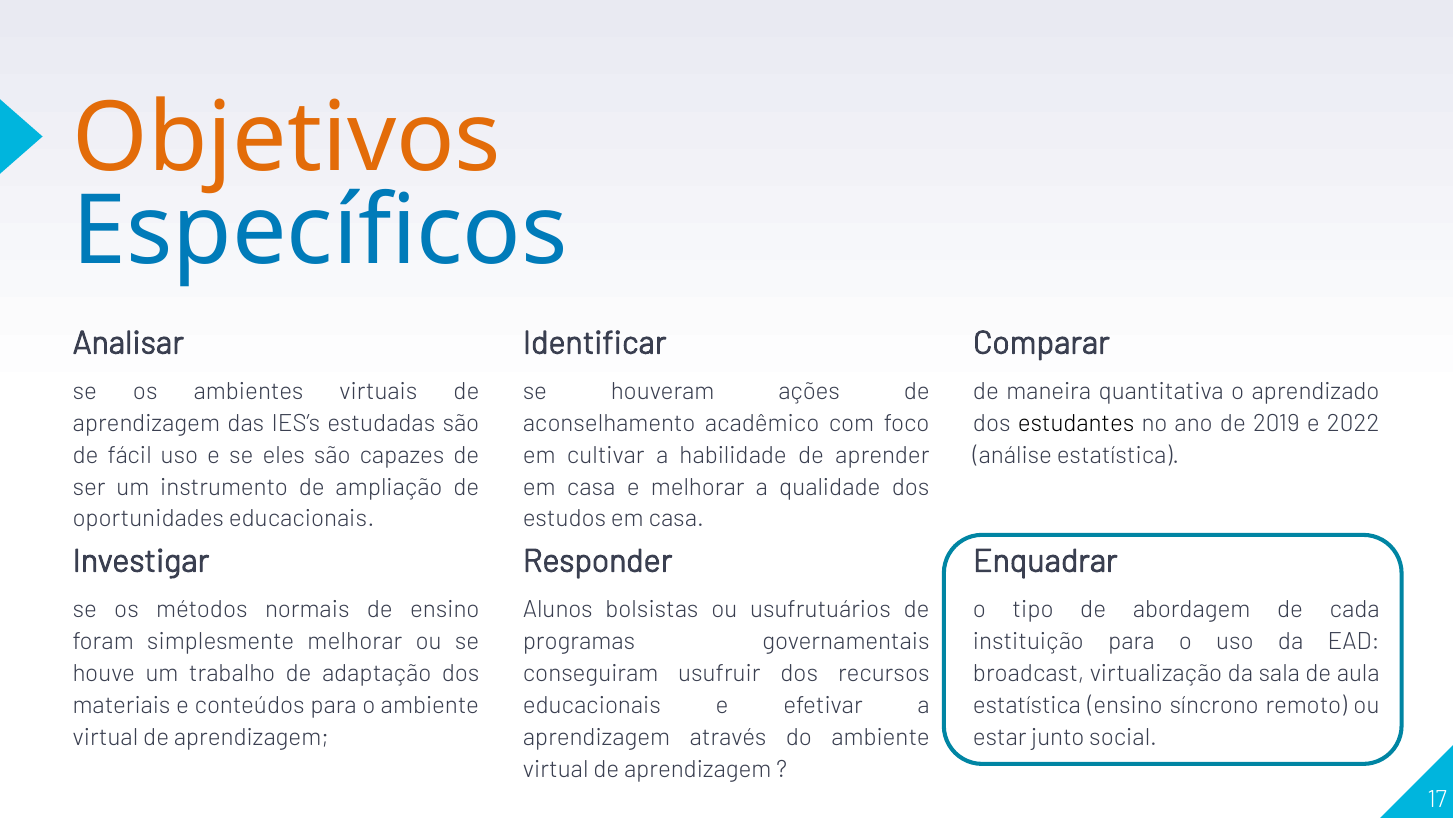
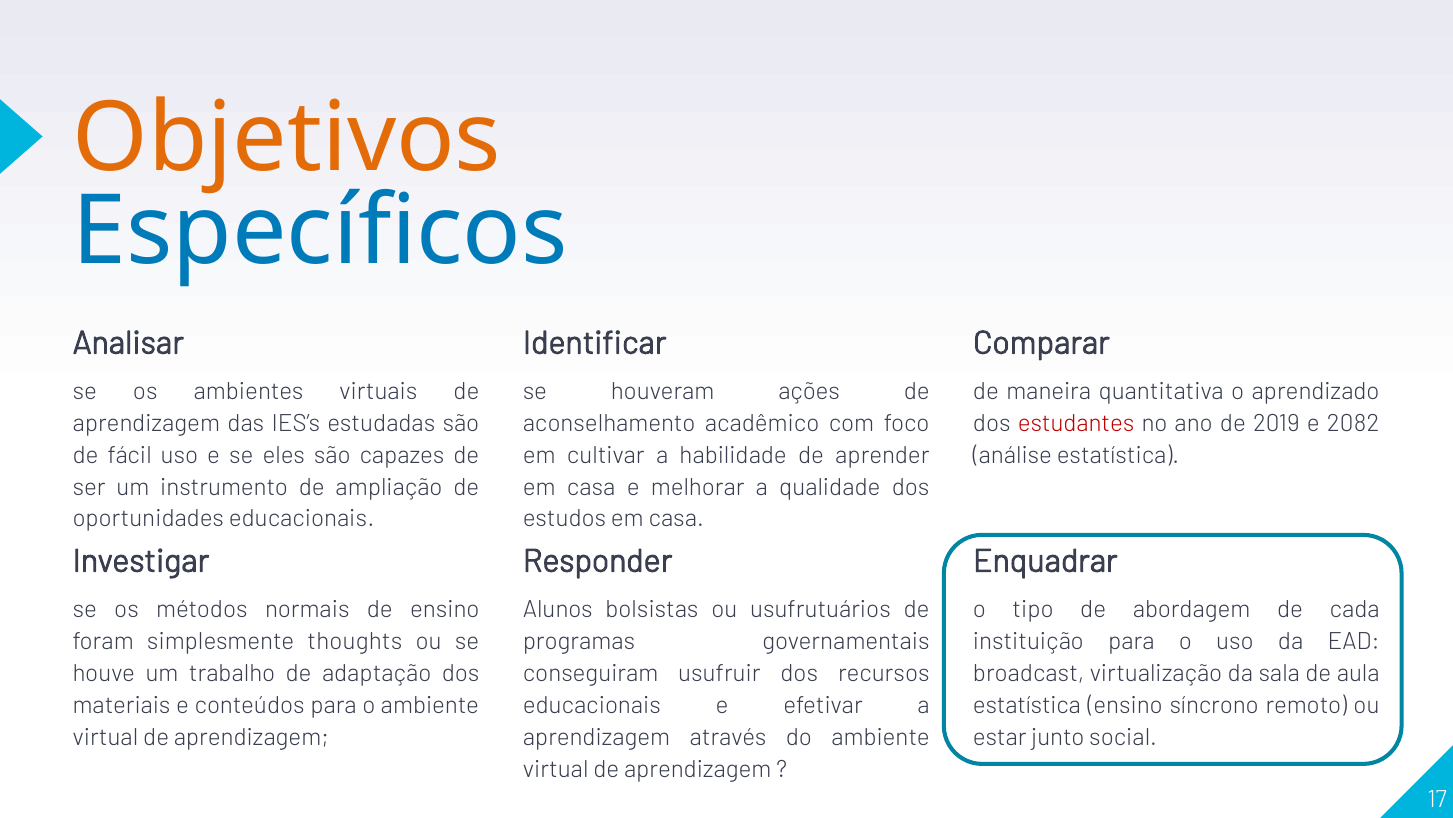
estudantes colour: black -> red (1076, 423)
2022: 2022 -> 2082 (1353, 423)
simplesmente melhorar: melhorar -> thoughts (355, 641)
